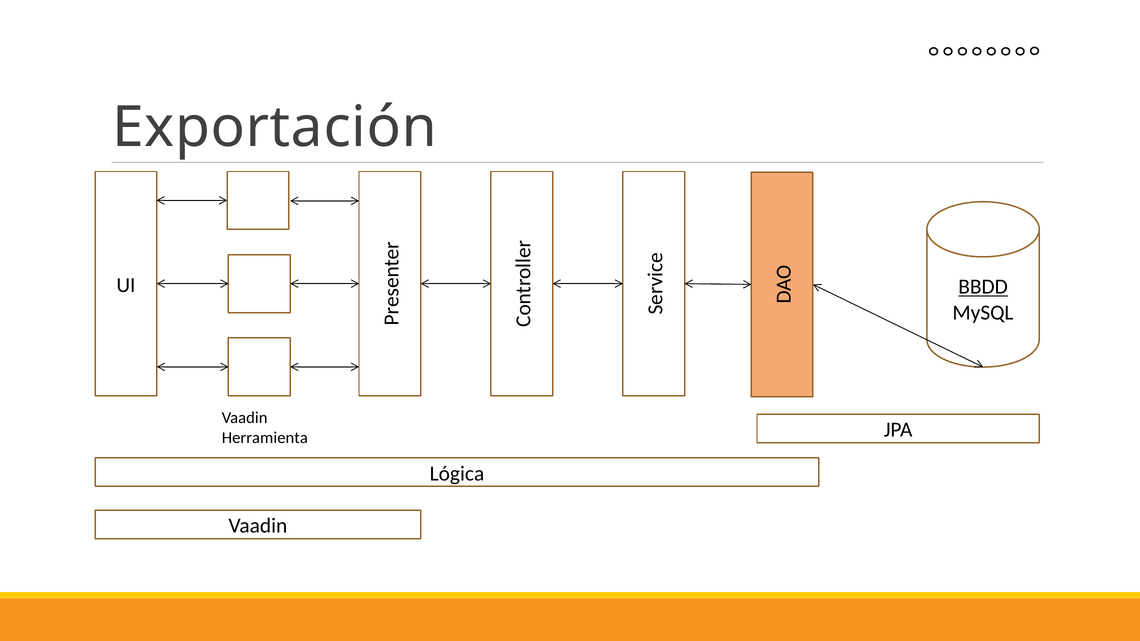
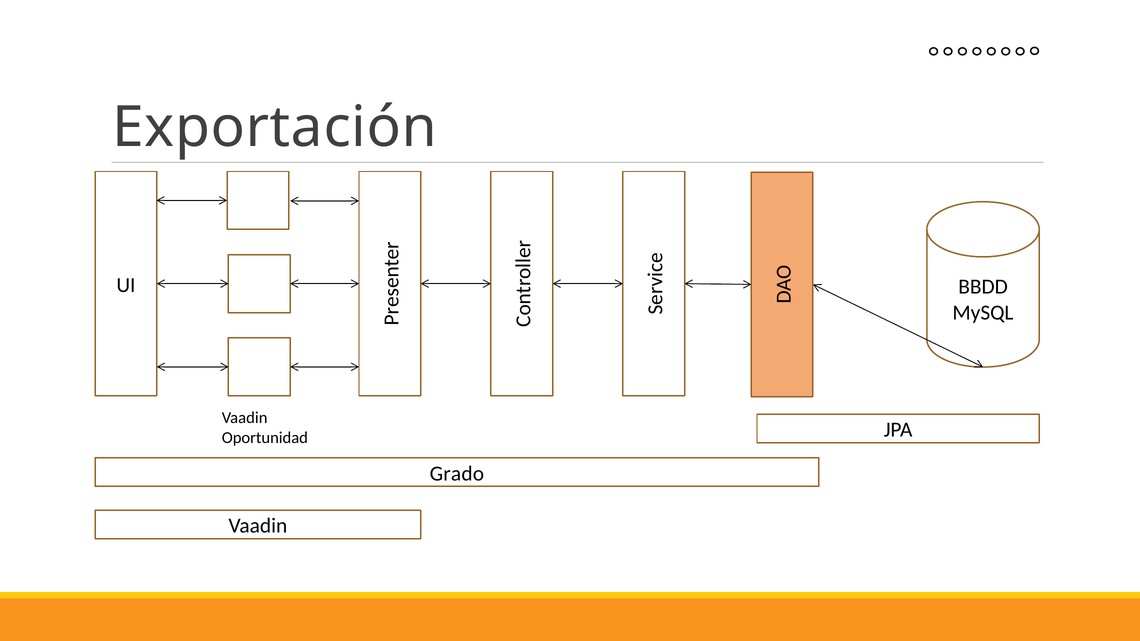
BBDD underline: present -> none (983, 287)
Herramienta: Herramienta -> Oportunidad (265, 438)
Lógica: Lógica -> Grado (457, 474)
